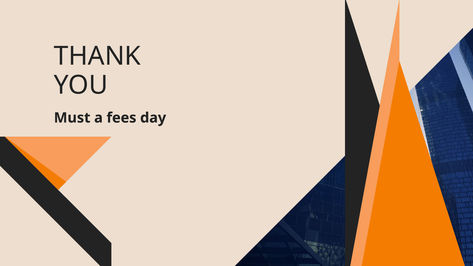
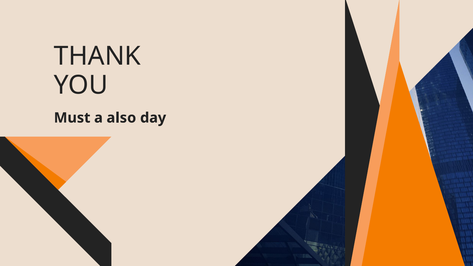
fees: fees -> also (121, 118)
